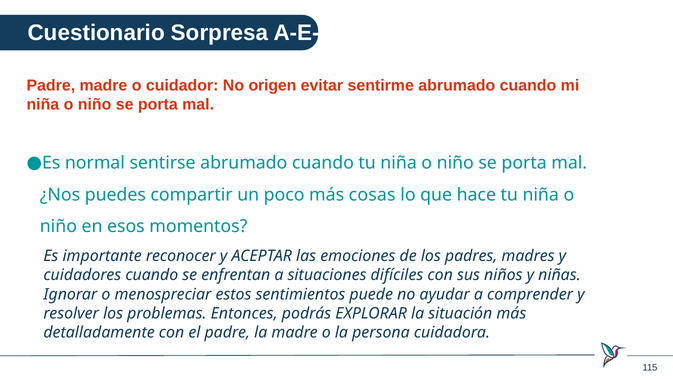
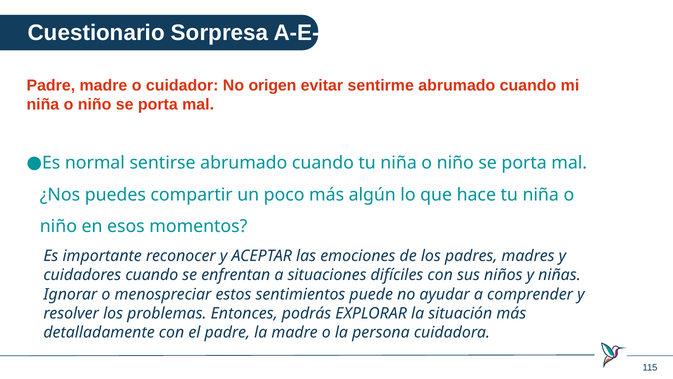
cosas: cosas -> algún (372, 194)
